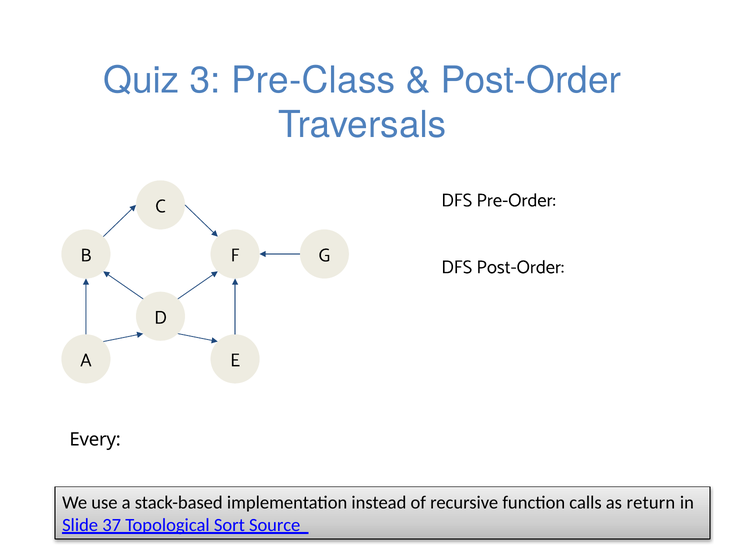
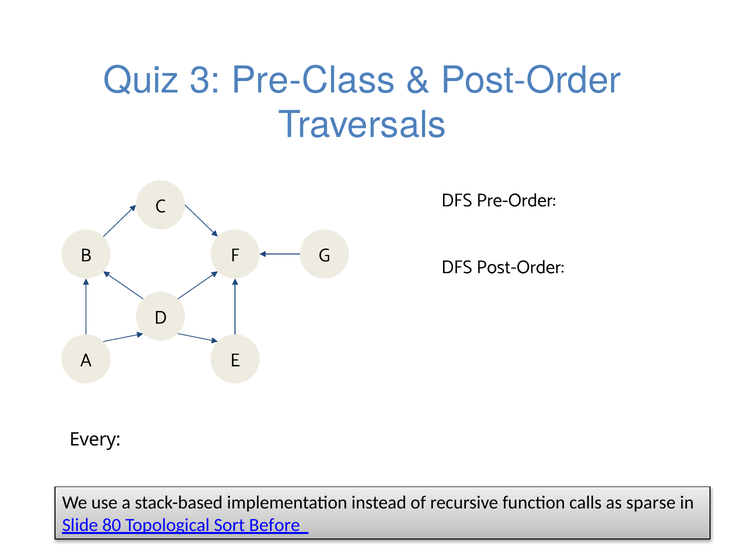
return: return -> sparse (651, 502)
37: 37 -> 80 (112, 525)
Source: Source -> Before (275, 525)
